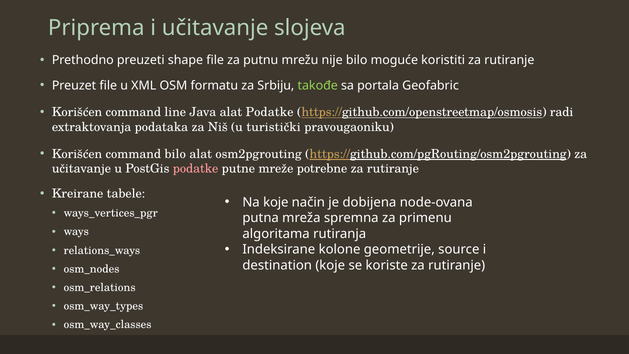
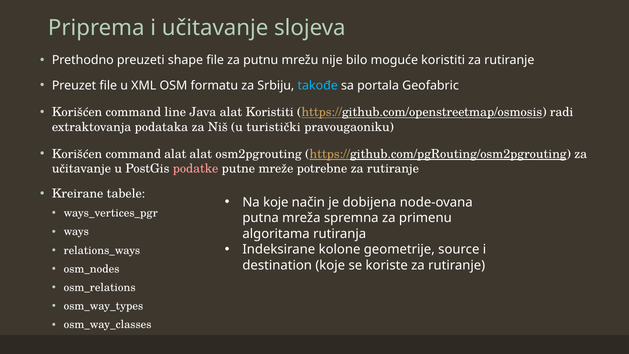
takođe colour: light green -> light blue (318, 85)
alat Podatke: Podatke -> Koristiti (270, 112)
command bilo: bilo -> alat (175, 154)
